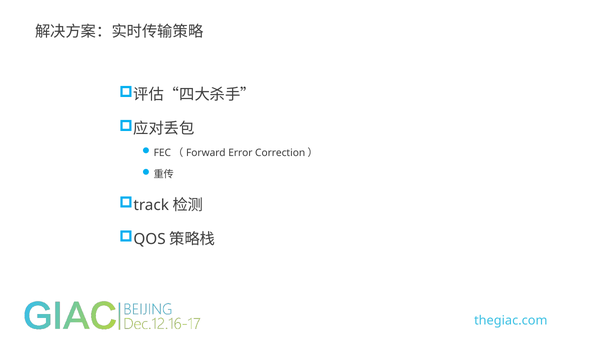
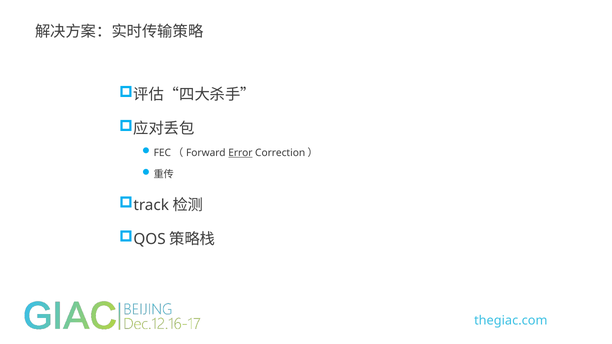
Error underline: none -> present (240, 153)
